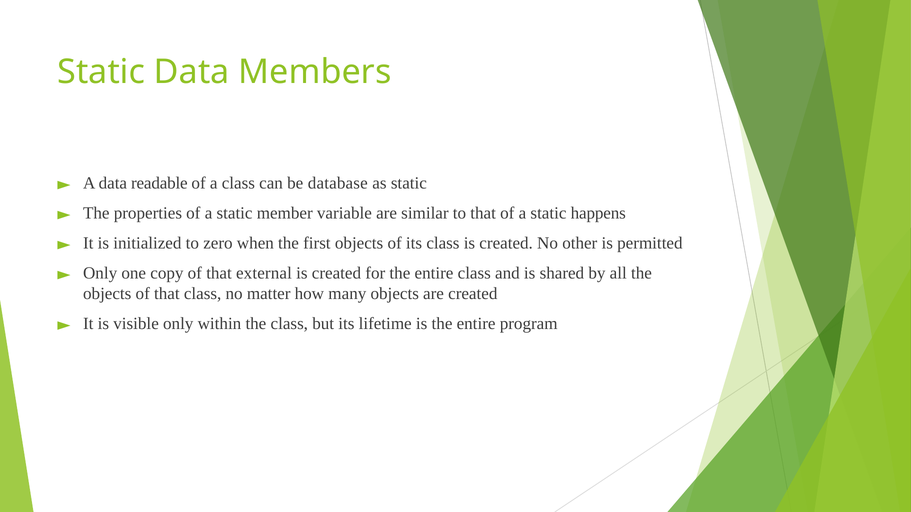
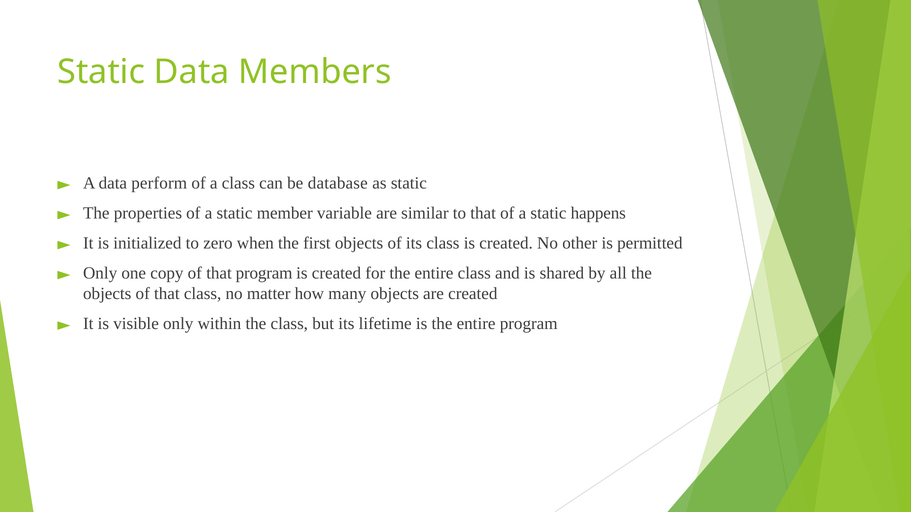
readable: readable -> perform (159, 183)
that external: external -> program (264, 273)
